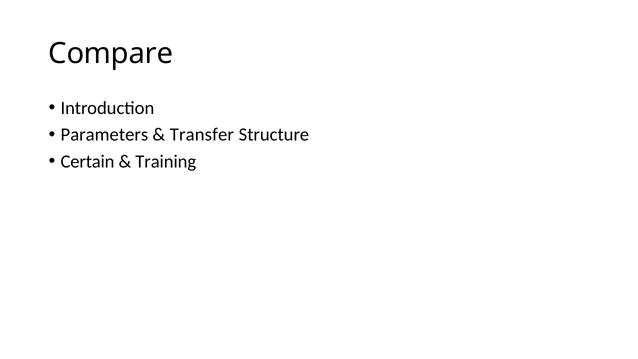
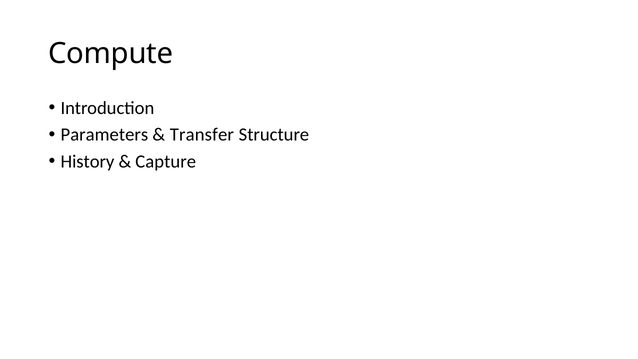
Compare: Compare -> Compute (111, 54)
Certain: Certain -> History (87, 161)
Training: Training -> Capture (166, 161)
